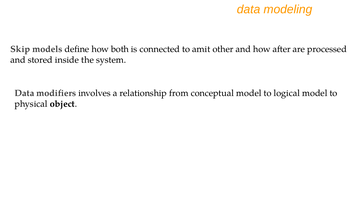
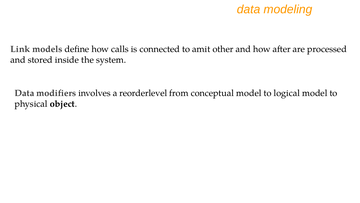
Skip: Skip -> Link (20, 49)
both: both -> calls (120, 49)
relationship: relationship -> reorderlevel (143, 93)
